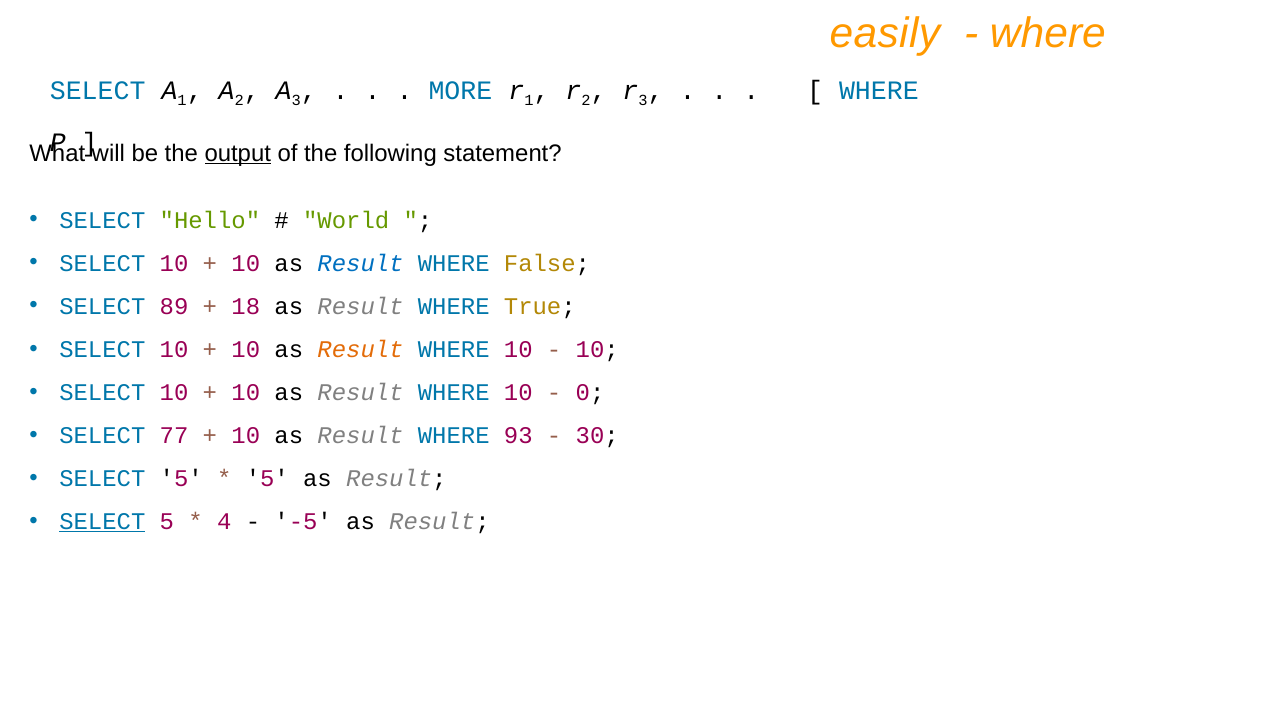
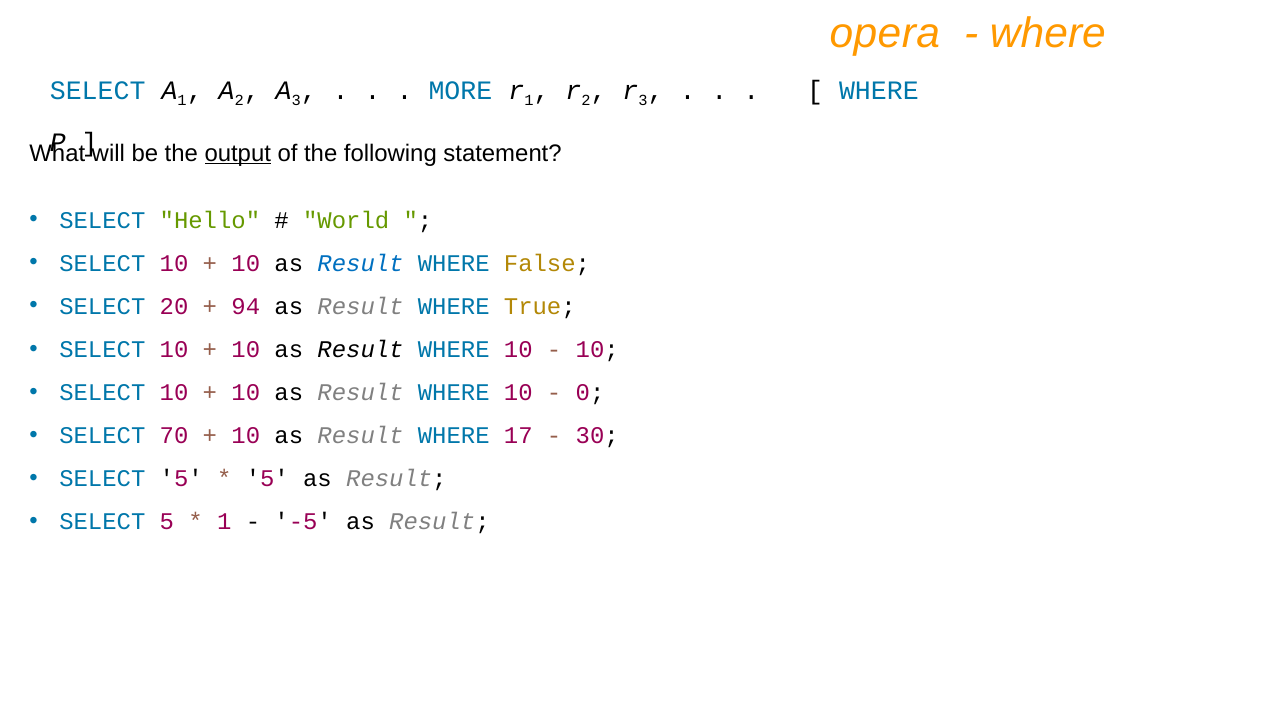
easily: easily -> opera (885, 33)
89: 89 -> 20 (174, 306)
18: 18 -> 94 (246, 306)
Result colour: orange -> black (361, 349)
77: 77 -> 70 (174, 436)
93: 93 -> 17 (518, 436)
SELECT underline: present -> none (102, 522)
4: 4 -> 1 (224, 522)
